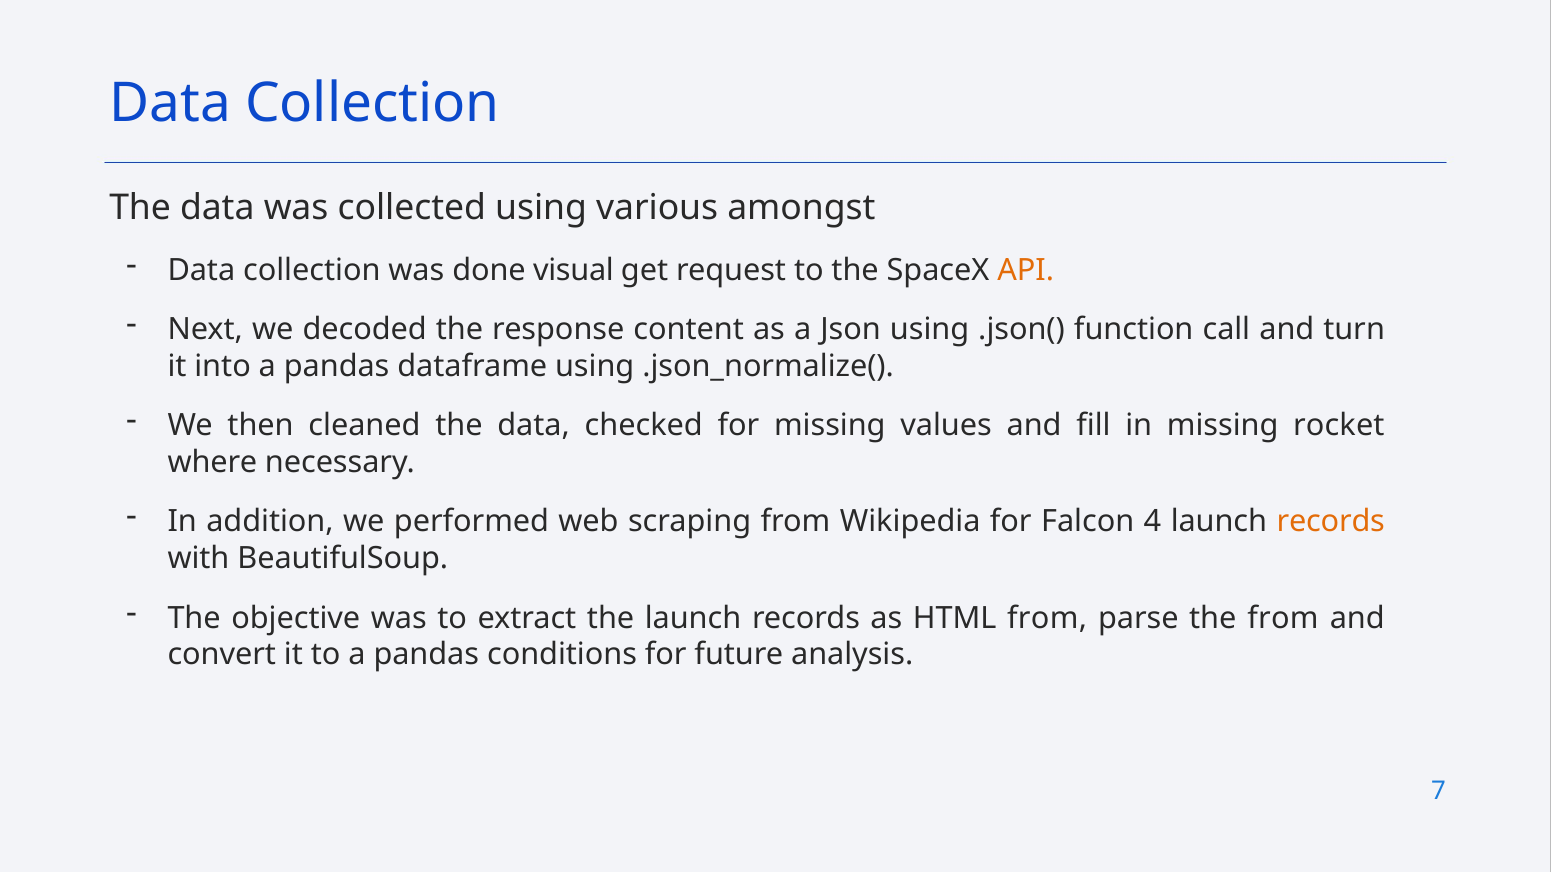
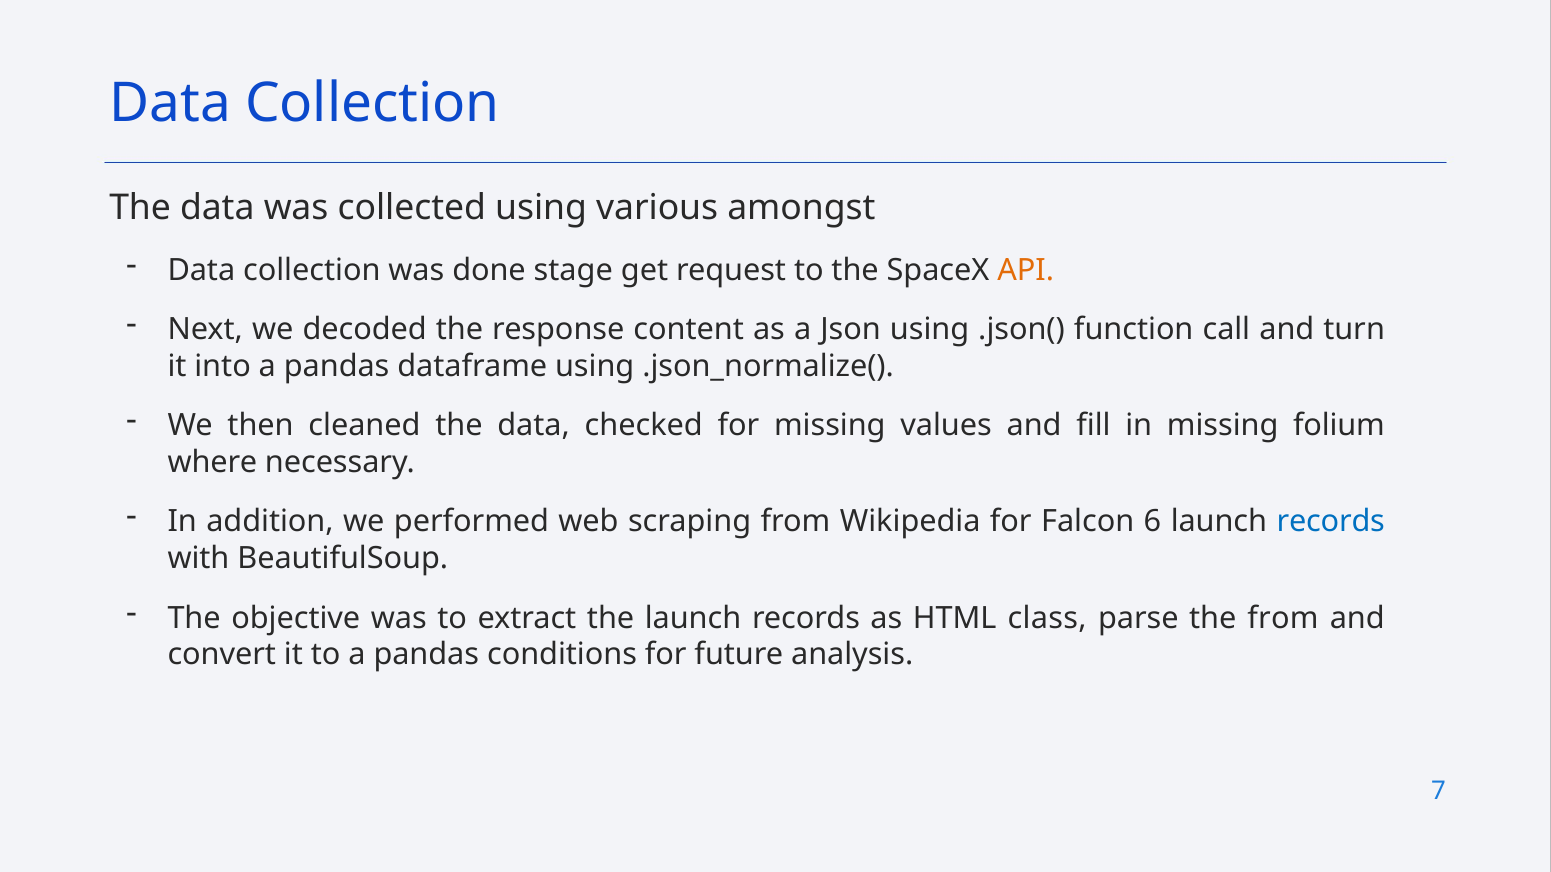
visual: visual -> stage (573, 270)
rocket: rocket -> folium (1339, 426)
4: 4 -> 6 (1152, 522)
records colour: orange -> blue (1331, 522)
HTML from: from -> class (1047, 618)
